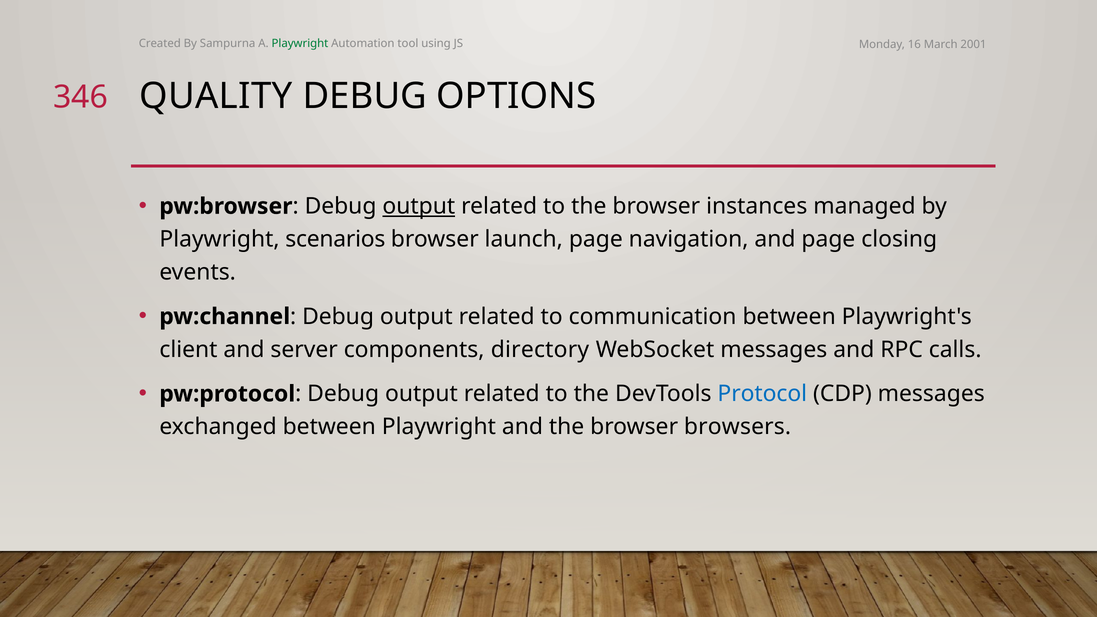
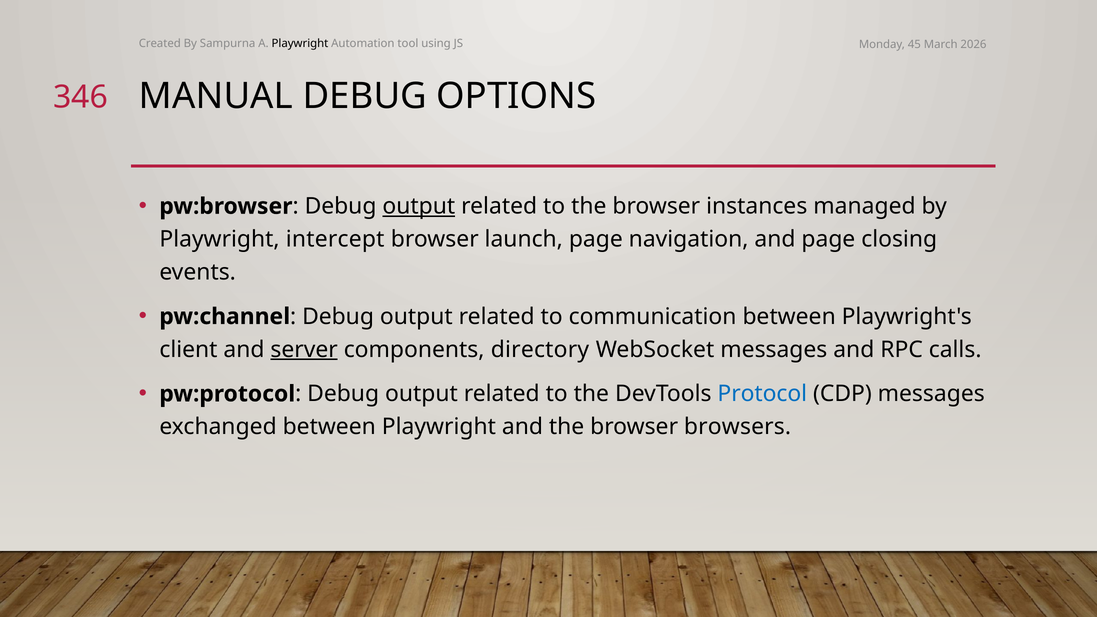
Playwright colour: green -> black (300, 43)
16: 16 -> 45 (914, 44)
2001: 2001 -> 2026 (973, 44)
QUALITY: QUALITY -> MANUAL (216, 96)
scenarios: scenarios -> intercept (335, 239)
server underline: none -> present (304, 350)
